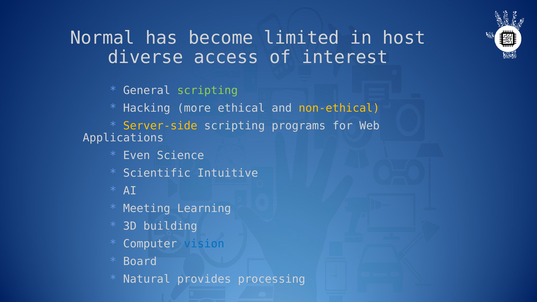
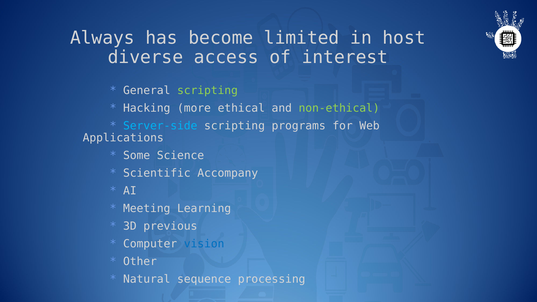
Normal: Normal -> Always (102, 38)
non-ethical colour: yellow -> light green (339, 108)
Server-side colour: yellow -> light blue (160, 126)
Even: Even -> Some (137, 156)
Intuitive: Intuitive -> Accompany (228, 173)
building: building -> previous (170, 226)
Board: Board -> Other (140, 262)
provides: provides -> sequence (204, 279)
